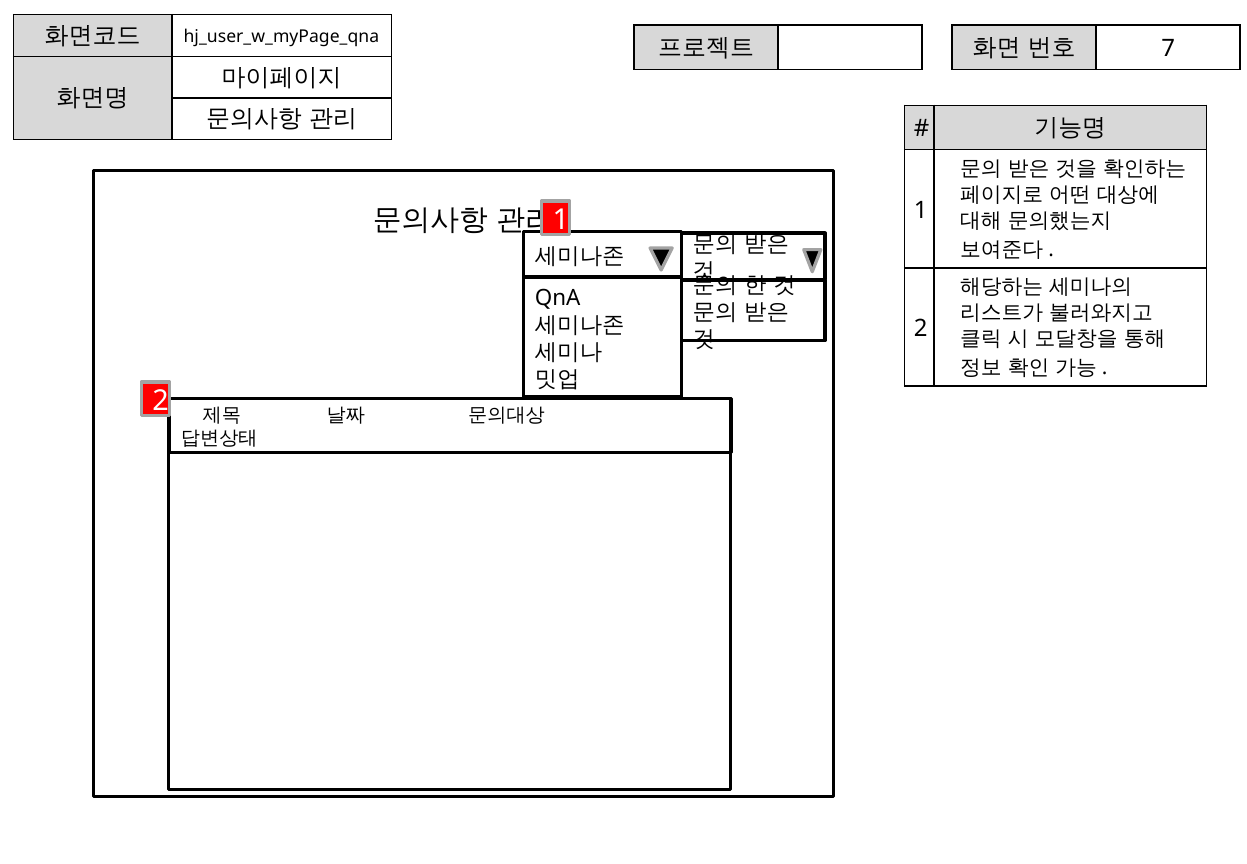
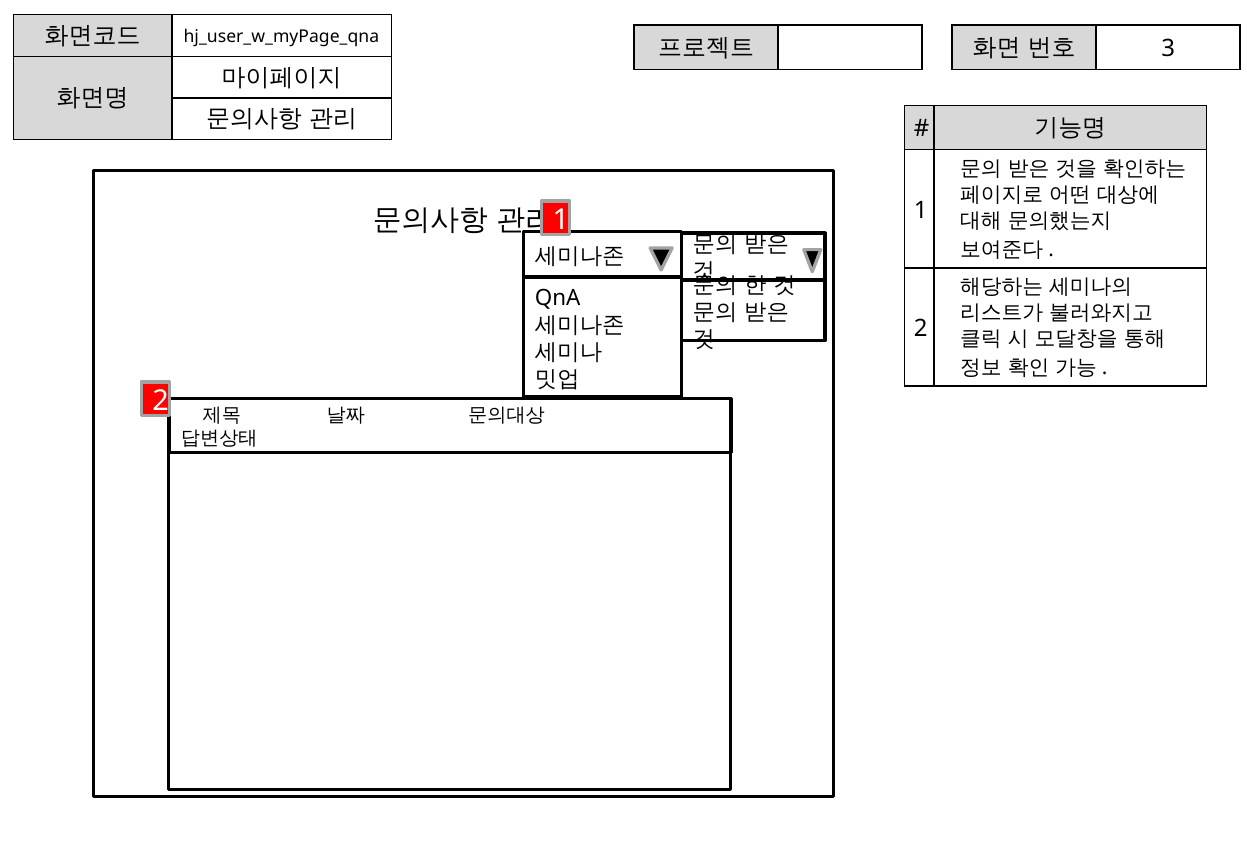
7: 7 -> 3 (1168, 48)
